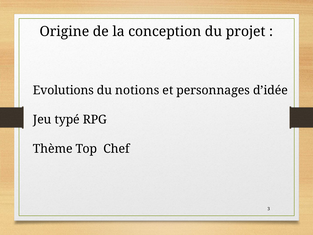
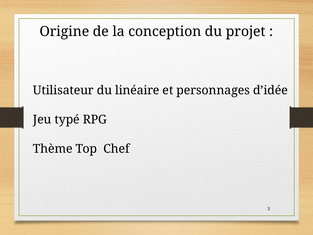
Evolutions: Evolutions -> Utilisateur (63, 90)
notions: notions -> linéaire (137, 90)
